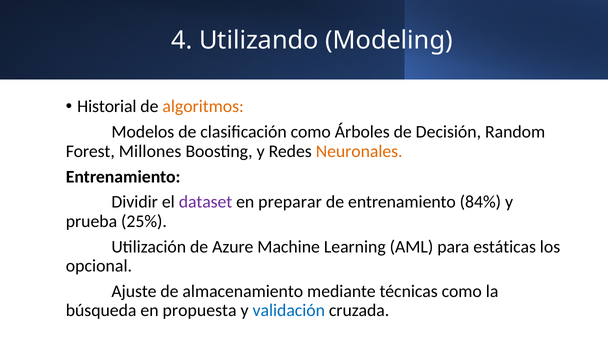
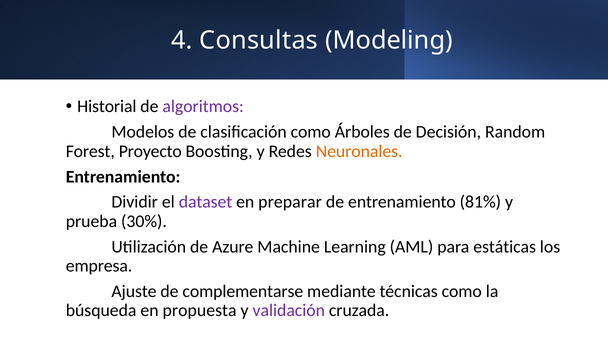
Utilizando: Utilizando -> Consultas (259, 40)
algoritmos colour: orange -> purple (203, 107)
Millones: Millones -> Proyecto (150, 151)
84%: 84% -> 81% (480, 202)
25%: 25% -> 30% (144, 221)
opcional: opcional -> empresa (99, 266)
almacenamiento: almacenamiento -> complementarse (243, 291)
validación colour: blue -> purple (289, 310)
